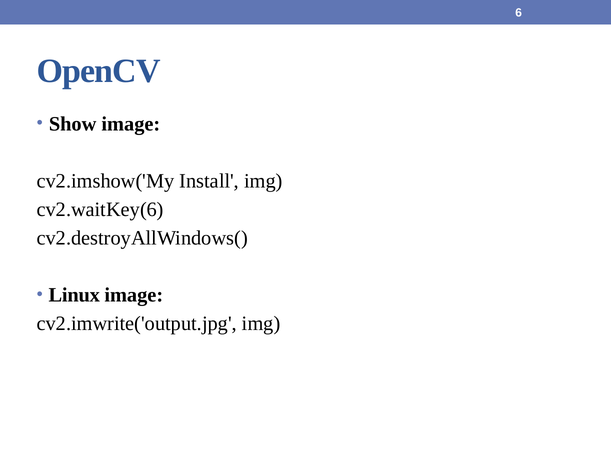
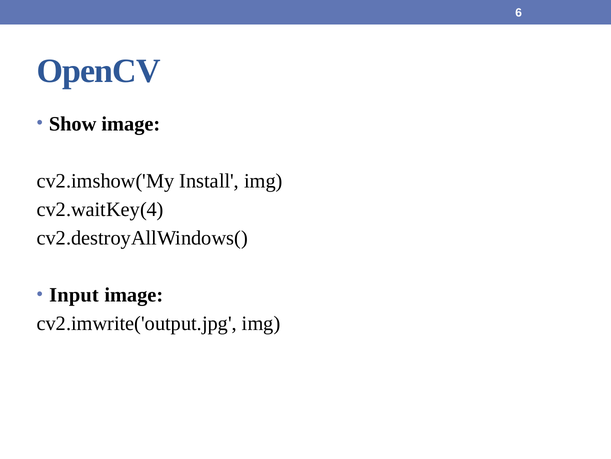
cv2.waitKey(6: cv2.waitKey(6 -> cv2.waitKey(4 (100, 209)
Linux: Linux -> Input (74, 295)
